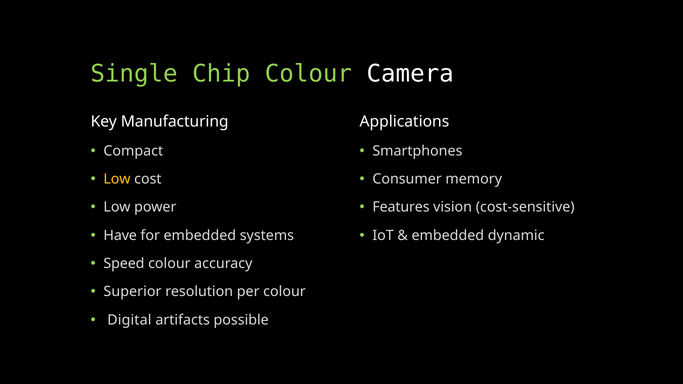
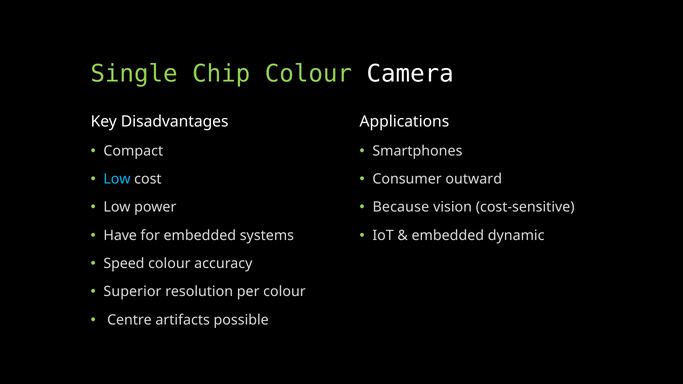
Manufacturing: Manufacturing -> Disadvantages (175, 122)
Low colour: yellow -> light blue (117, 179)
memory: memory -> outward (474, 179)
Features: Features -> Because (401, 207)
Digital: Digital -> Centre (129, 320)
